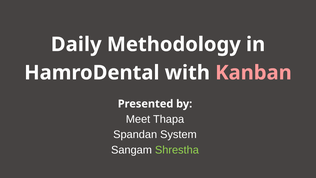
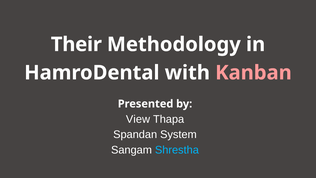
Daily: Daily -> Their (76, 44)
Meet: Meet -> View (138, 119)
Shrestha colour: light green -> light blue (177, 150)
